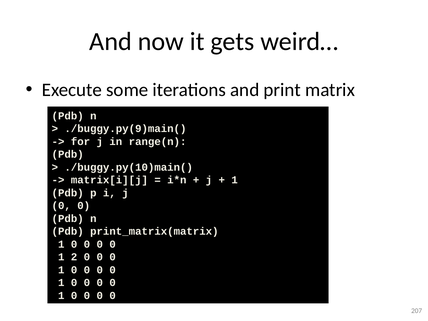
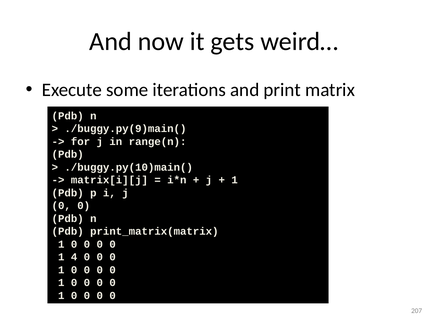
2: 2 -> 4 (74, 257)
